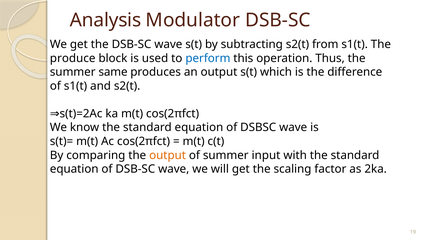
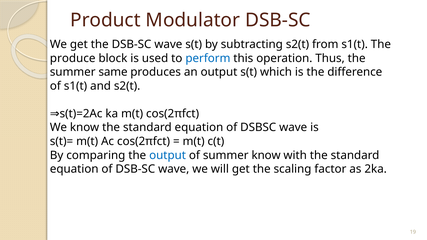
Analysis: Analysis -> Product (105, 20)
output colour: orange -> blue (168, 155)
summer input: input -> know (266, 155)
